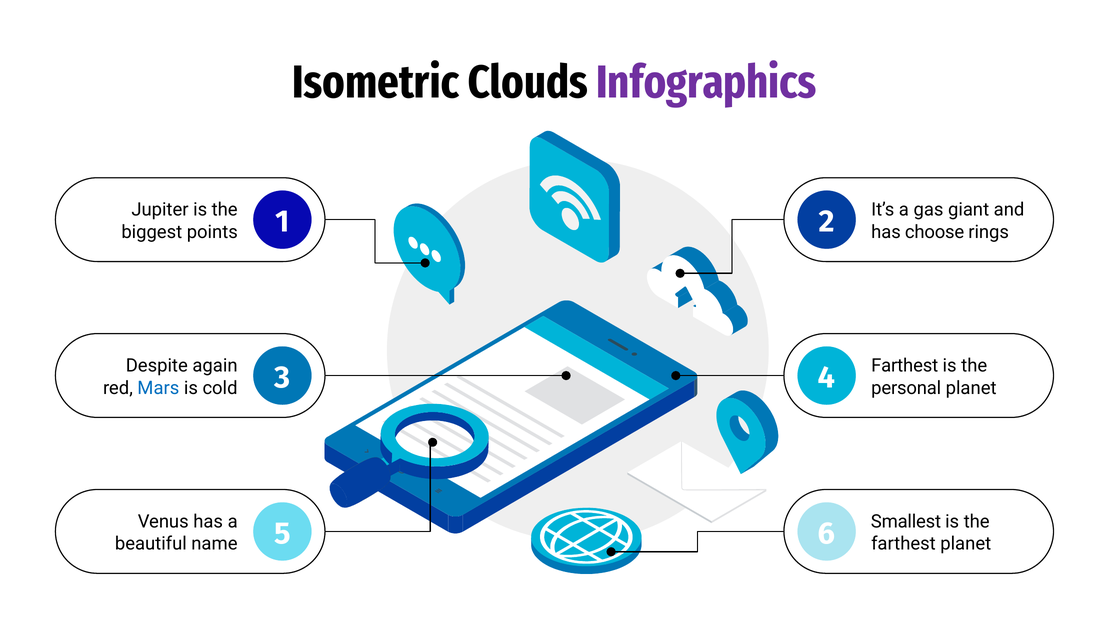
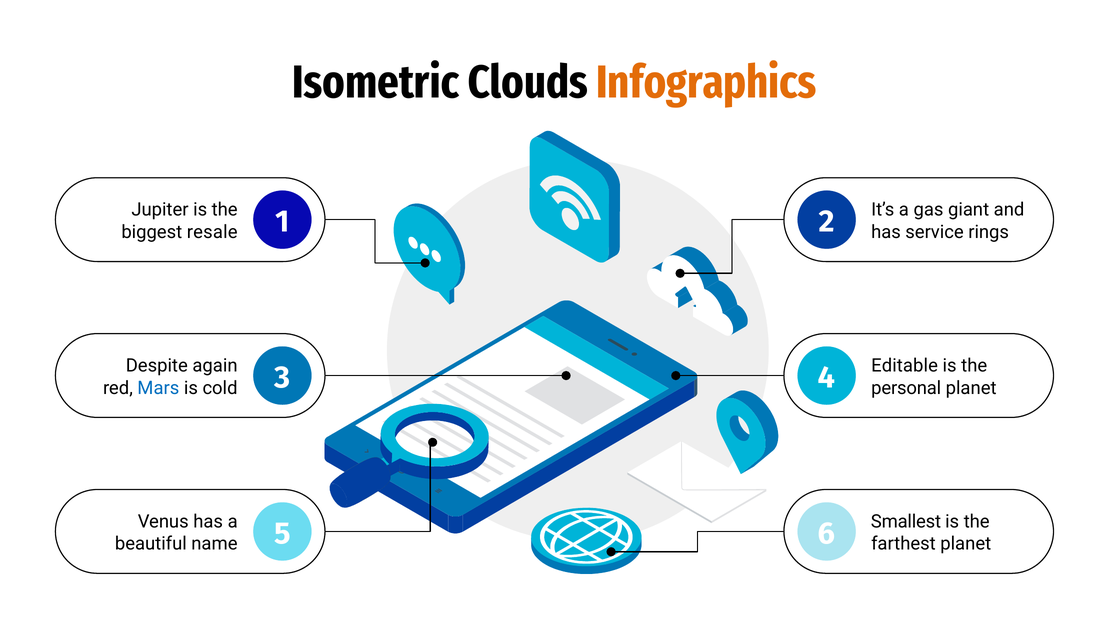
Infographics colour: purple -> orange (706, 82)
points: points -> resale (212, 232)
choose: choose -> service (935, 232)
Farthest: Farthest -> Editable (905, 366)
